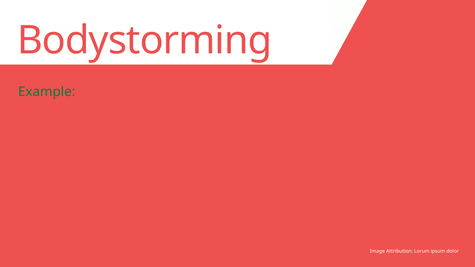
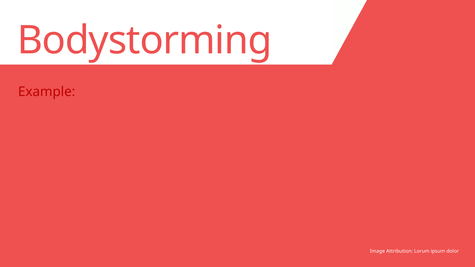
Example colour: green -> red (47, 92)
